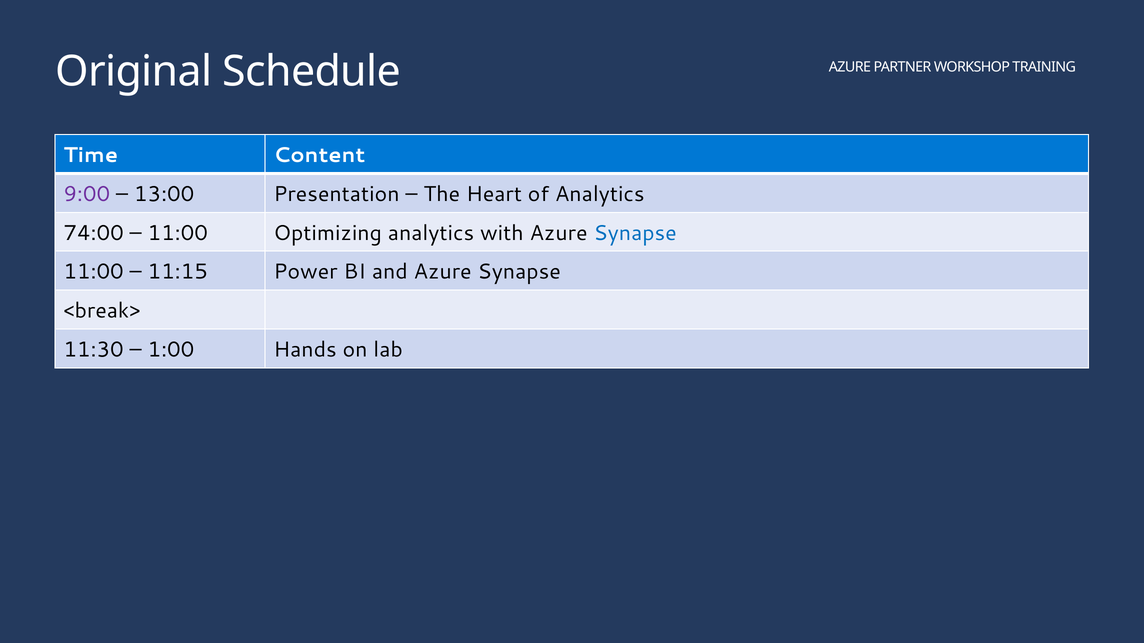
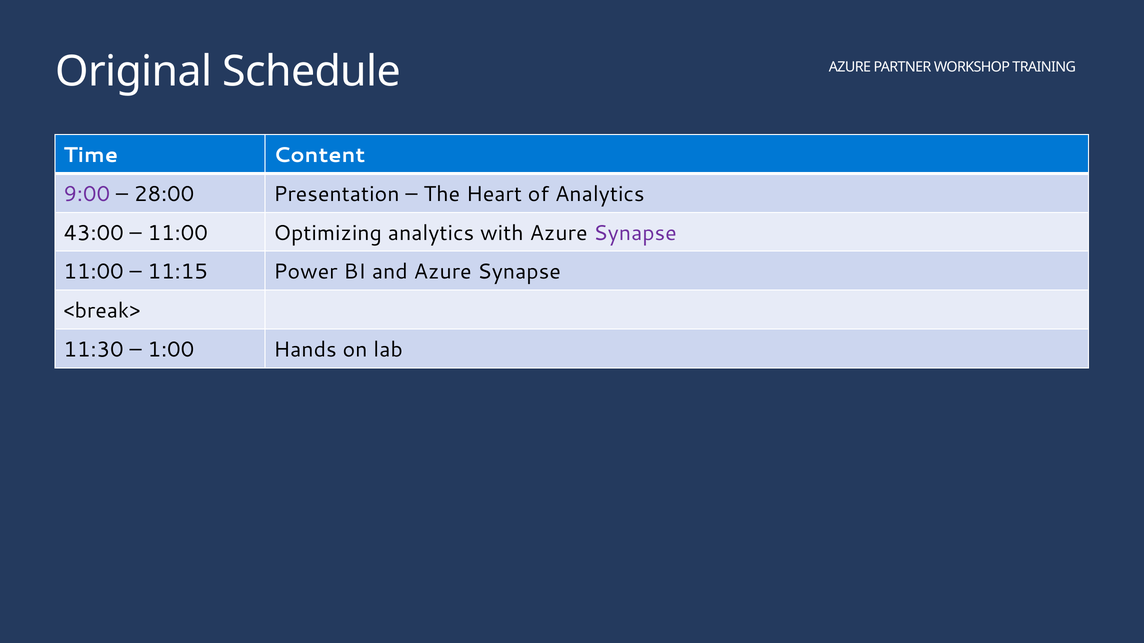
13:00: 13:00 -> 28:00 (164, 194)
74:00: 74:00 -> 43:00 (94, 233)
Synapse colour: blue -> purple (635, 233)
